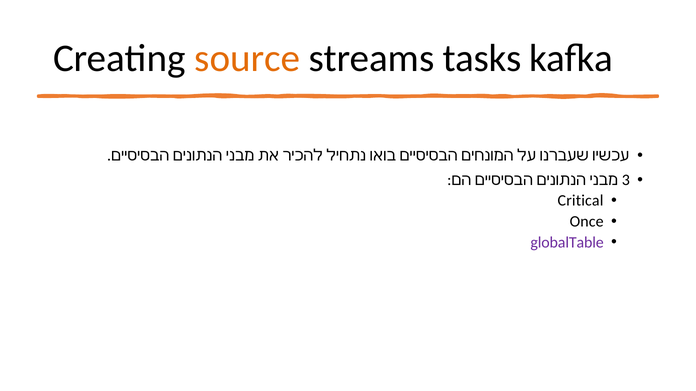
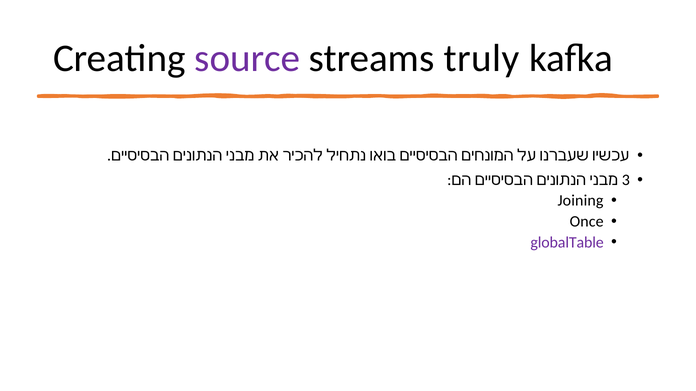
source colour: orange -> purple (247, 58)
tasks: tasks -> truly (482, 58)
Critical: Critical -> Joining (581, 201)
